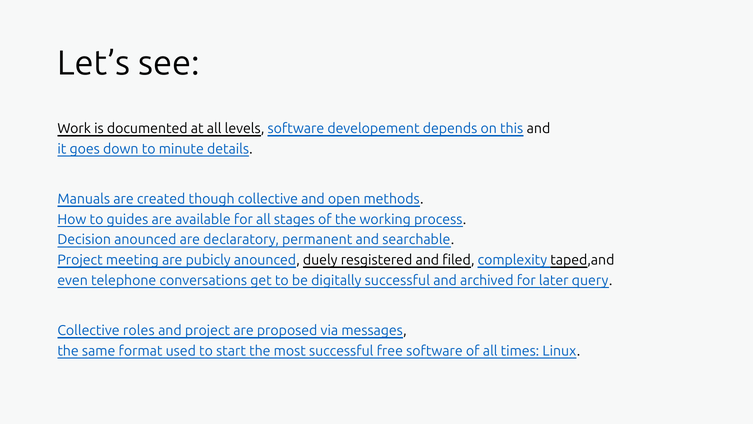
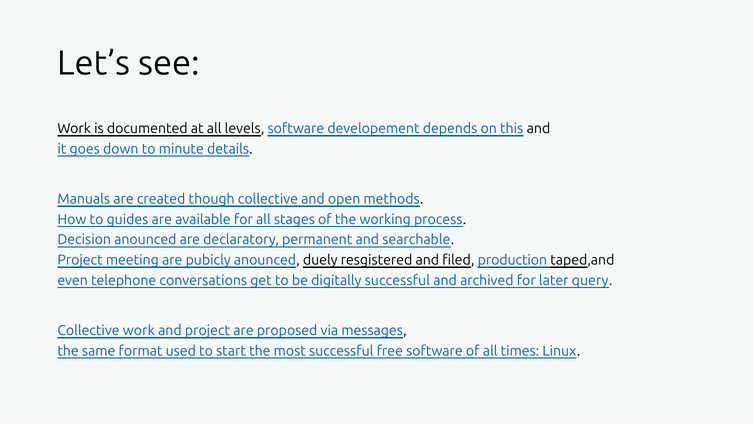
complexity: complexity -> production (512, 260)
Collective roles: roles -> work (139, 330)
